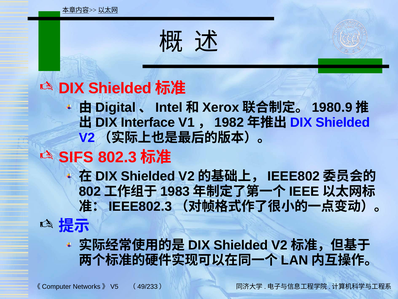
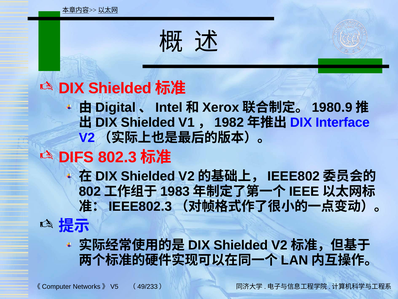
Interface: Interface -> Shielded (148, 122)
Shielded: Shielded -> Interface (343, 122)
SIFS: SIFS -> DIFS (76, 157)
